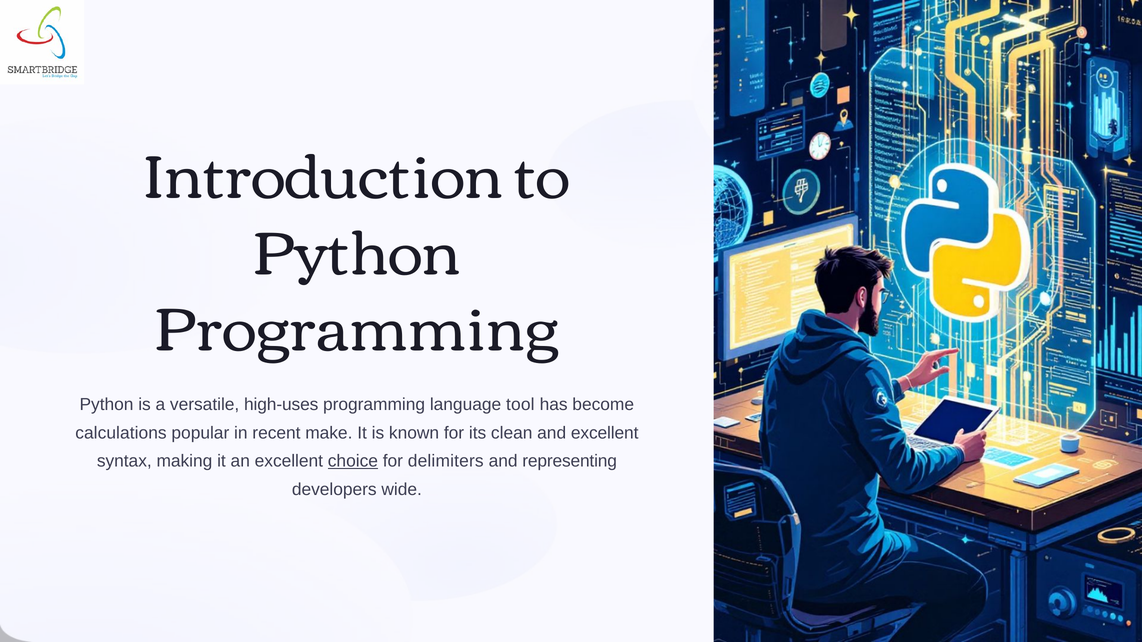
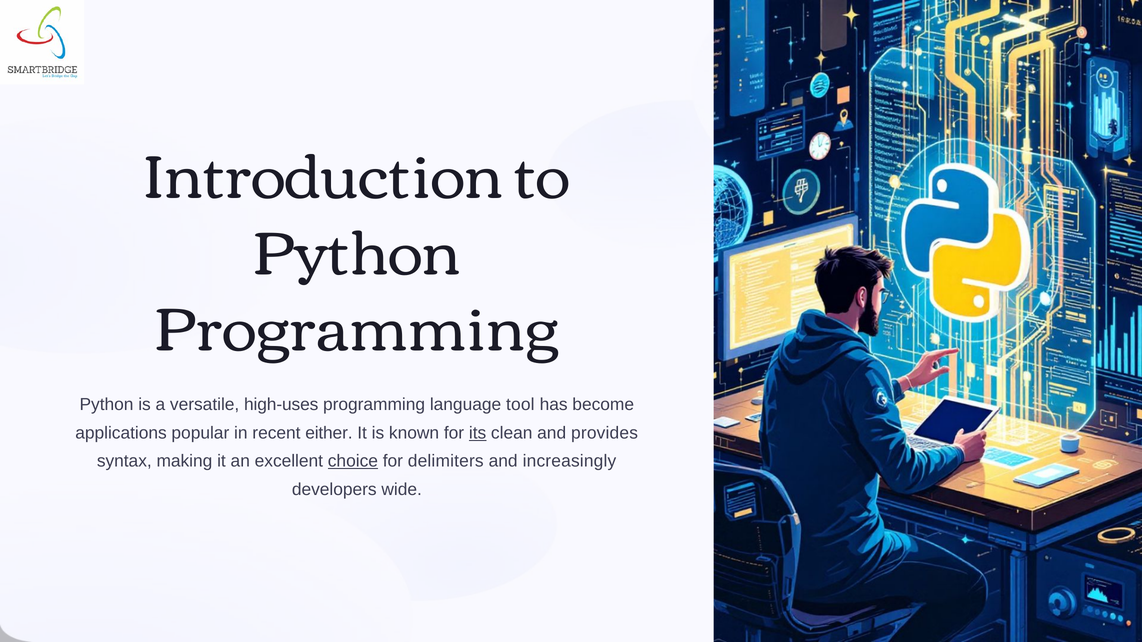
calculations: calculations -> applications (121, 433)
make: make -> either (329, 433)
its underline: none -> present (478, 433)
and excellent: excellent -> provides (605, 433)
representing: representing -> increasingly (569, 461)
